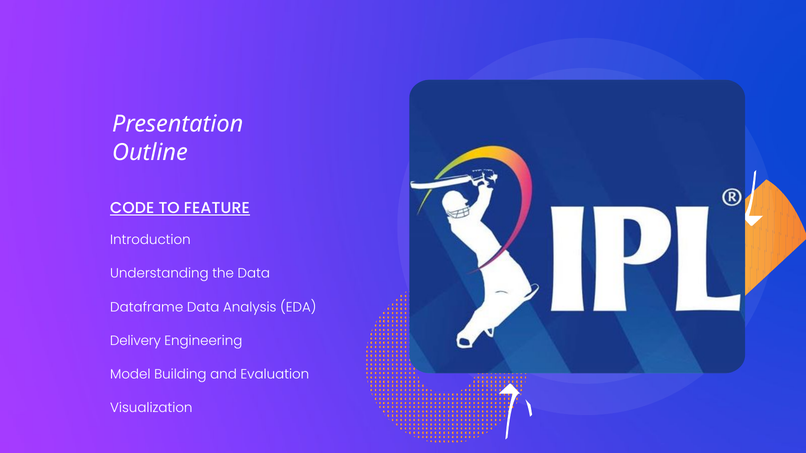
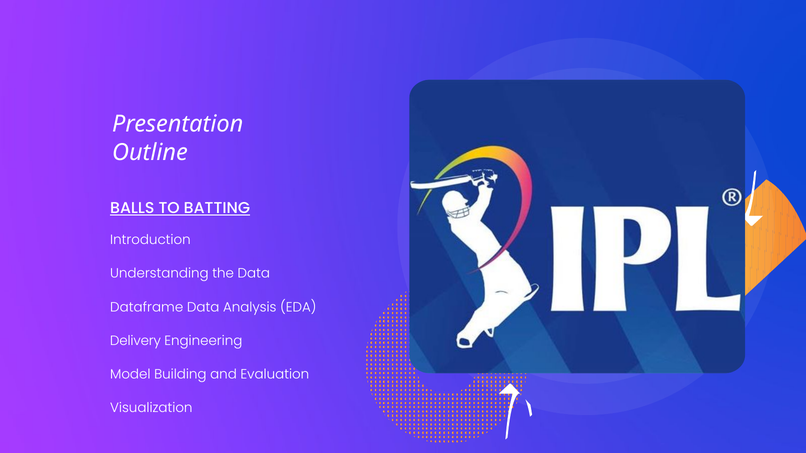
CODE: CODE -> BALLS (132, 208)
FEATURE: FEATURE -> BATTING (217, 208)
